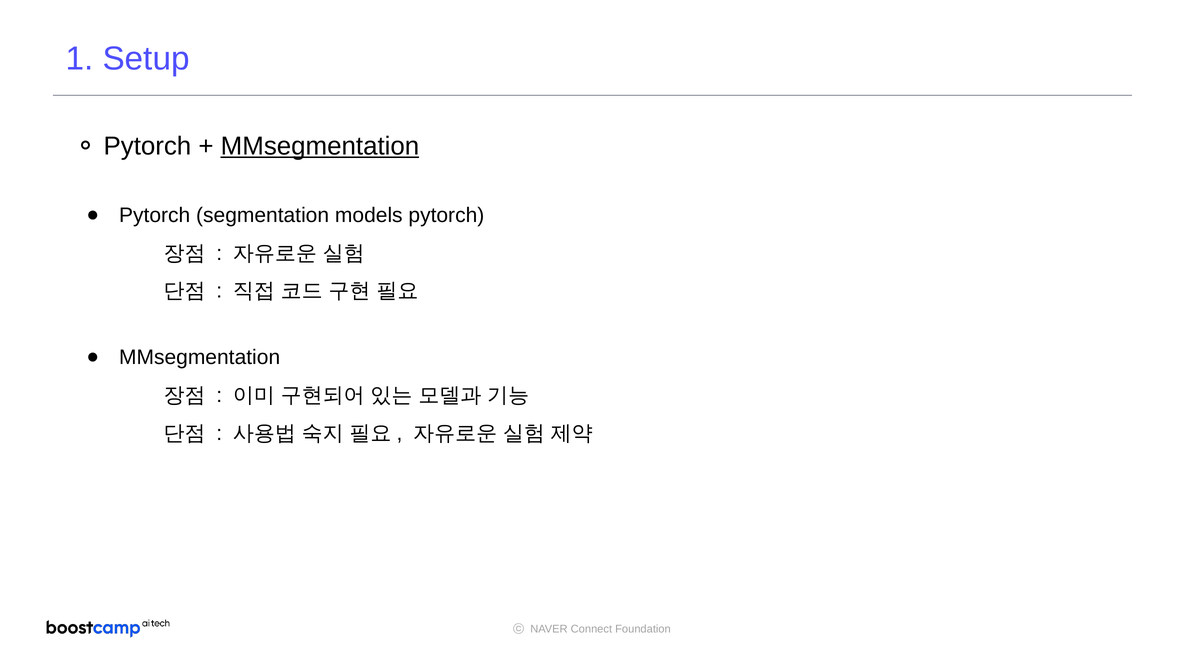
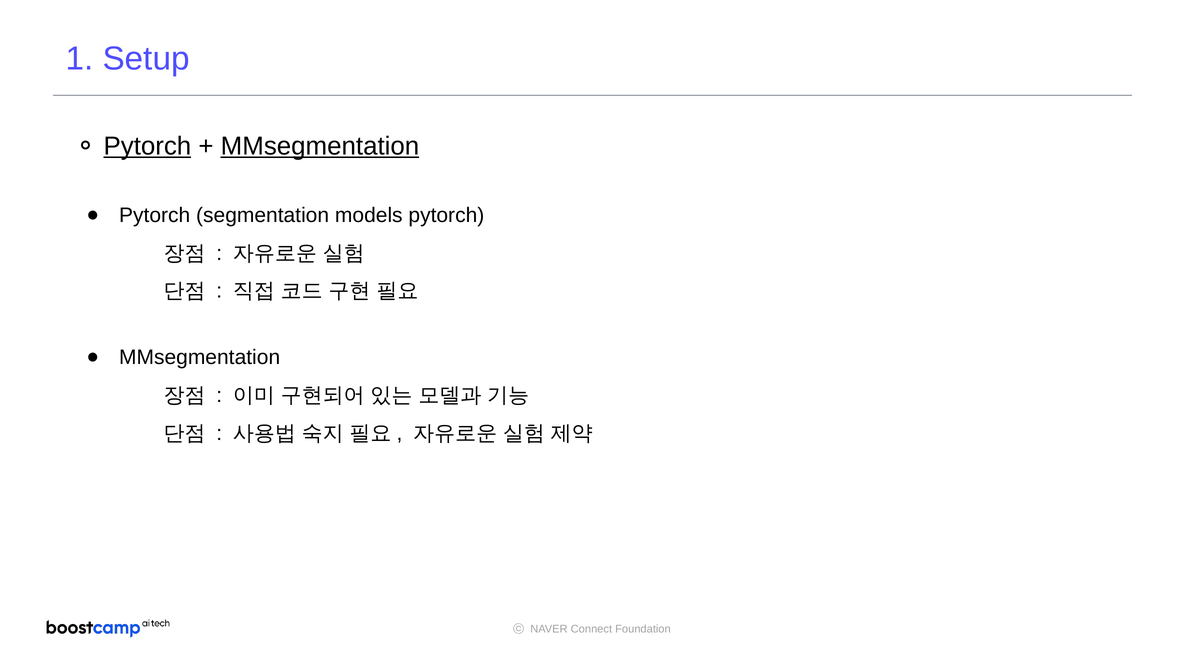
Pytorch underline: none -> present (147, 146)
